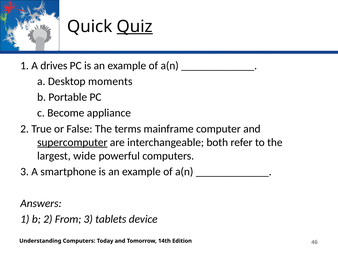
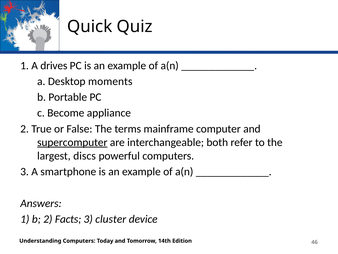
Quiz underline: present -> none (135, 26)
wide: wide -> discs (85, 156)
From: From -> Facts (68, 219)
tablets: tablets -> cluster (111, 219)
